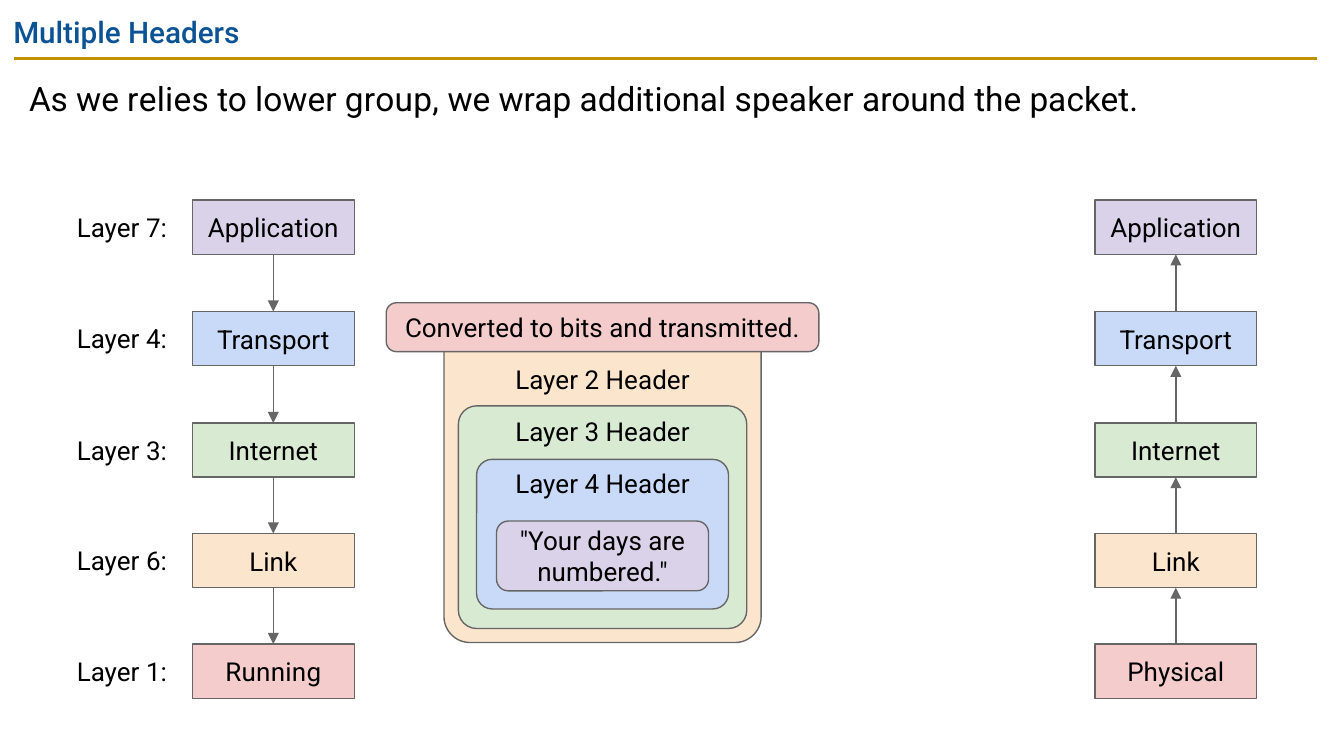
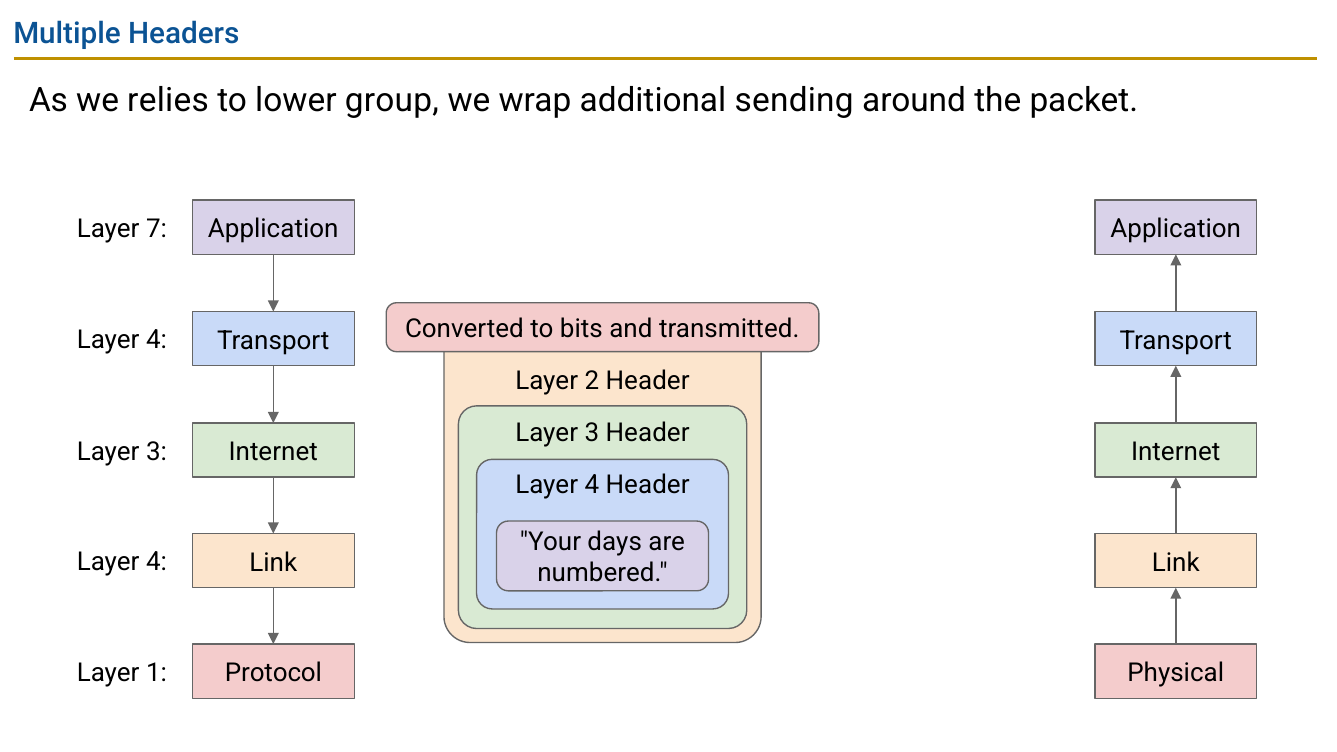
speaker: speaker -> sending (794, 101)
6: 6 -> 4 (157, 562)
Running: Running -> Protocol (273, 673)
